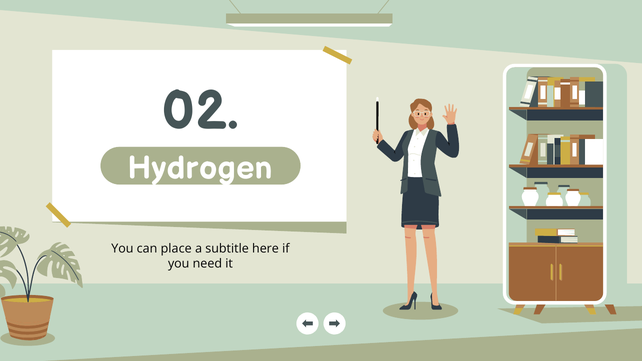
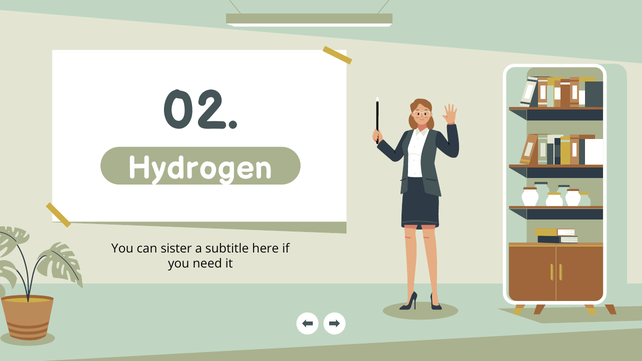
place: place -> sister (176, 249)
